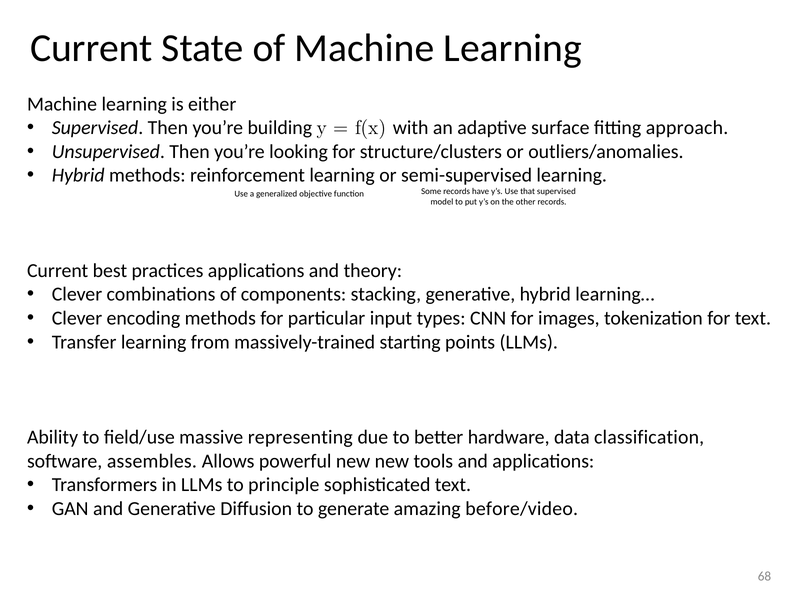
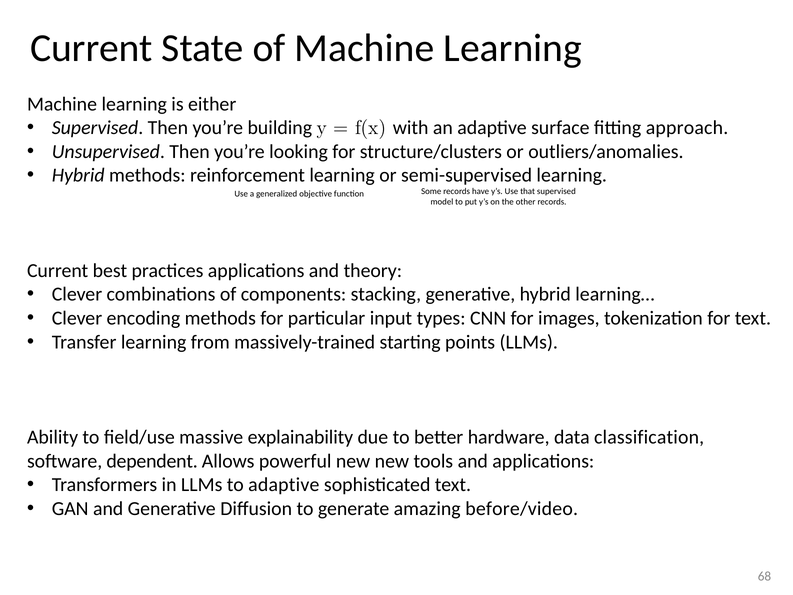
representing: representing -> explainability (300, 437)
assembles: assembles -> dependent (152, 461)
to principle: principle -> adaptive (284, 485)
